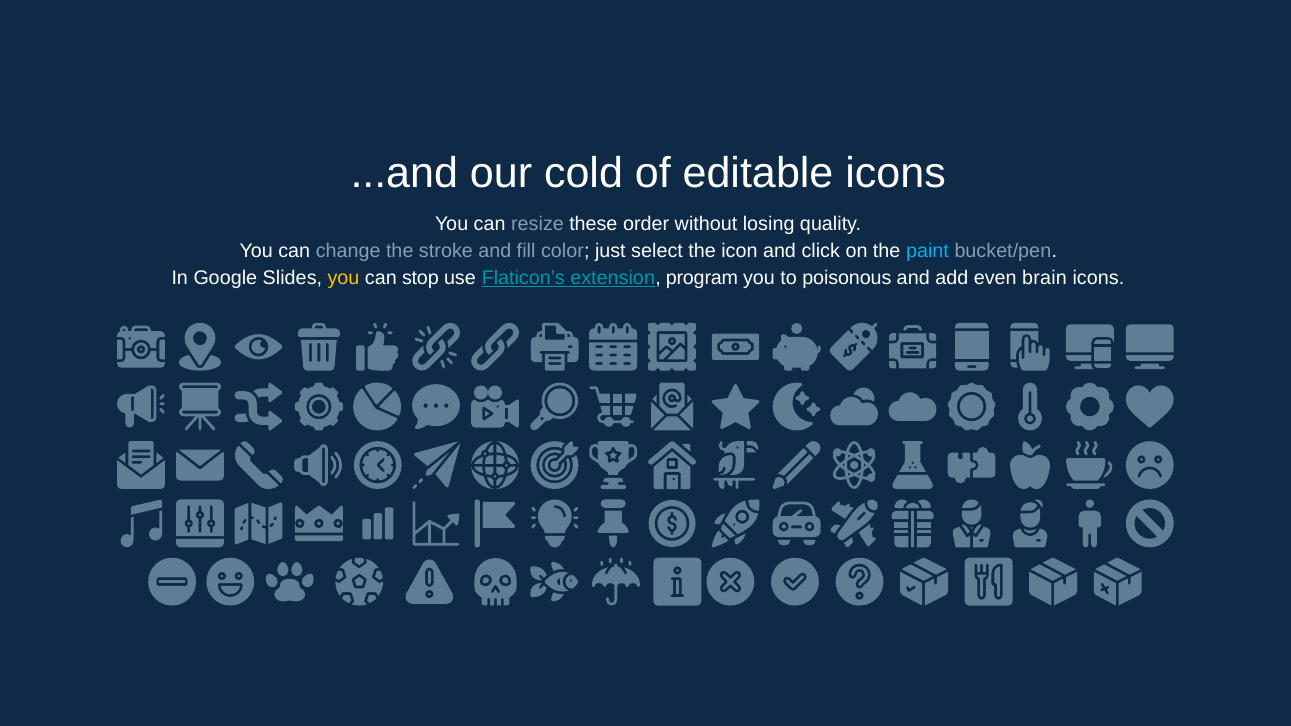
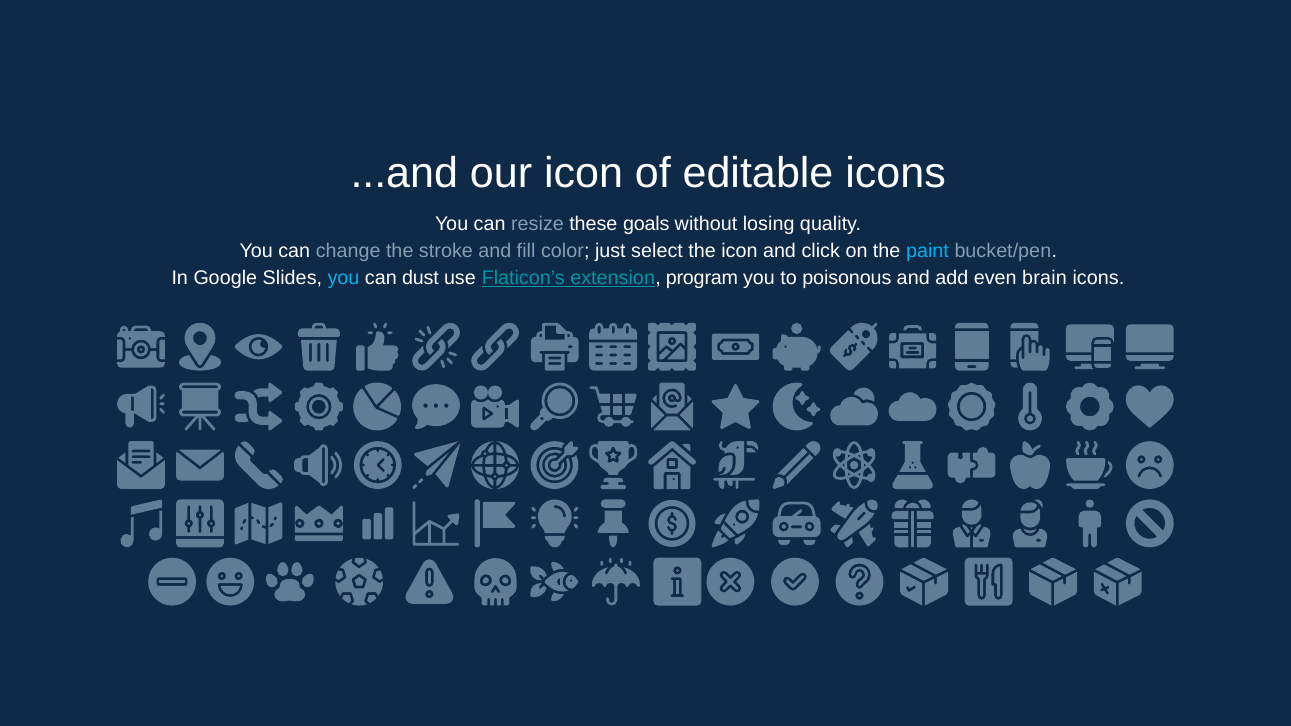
our cold: cold -> icon (583, 174)
order: order -> goals (646, 224)
you colour: yellow -> light blue (343, 278)
stop: stop -> dust (420, 278)
